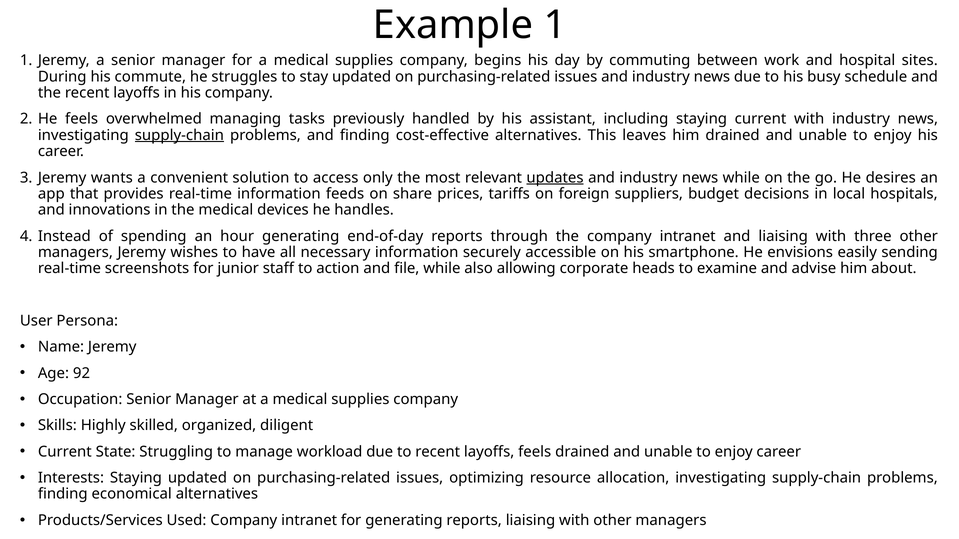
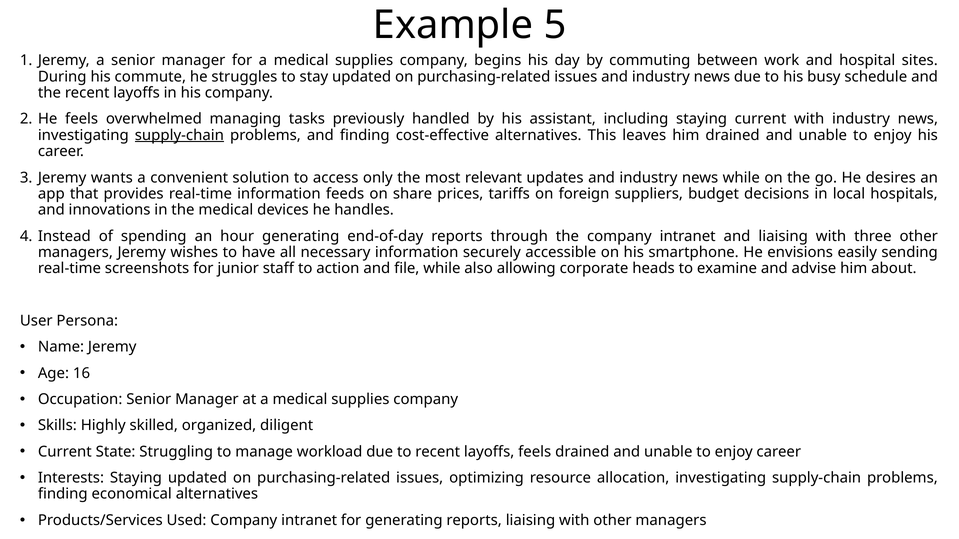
Example 1: 1 -> 5 (555, 25)
updates underline: present -> none (555, 178)
92: 92 -> 16 (82, 373)
